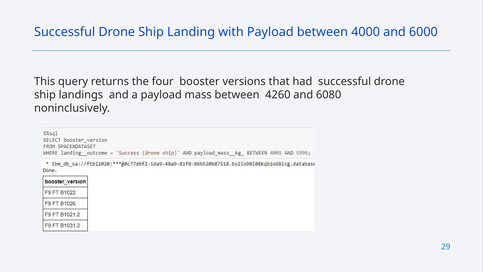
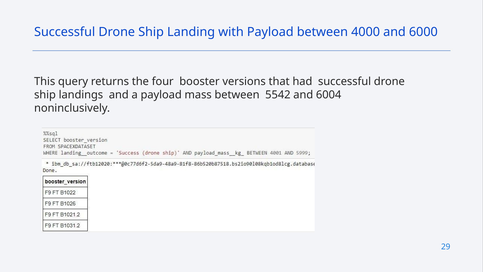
4260: 4260 -> 5542 (278, 95)
6080: 6080 -> 6004 (329, 95)
